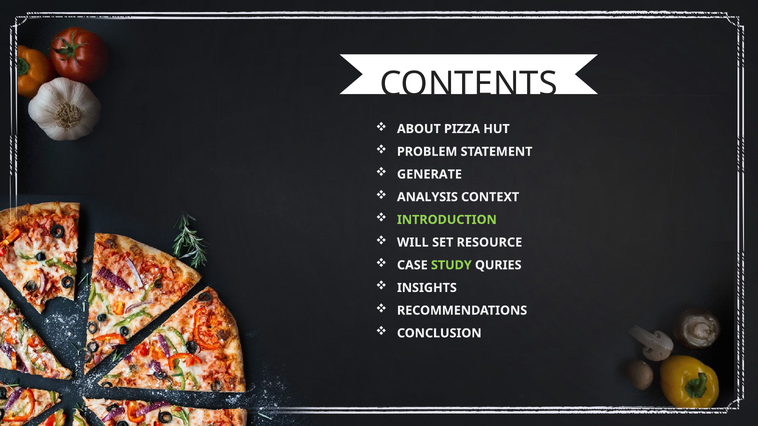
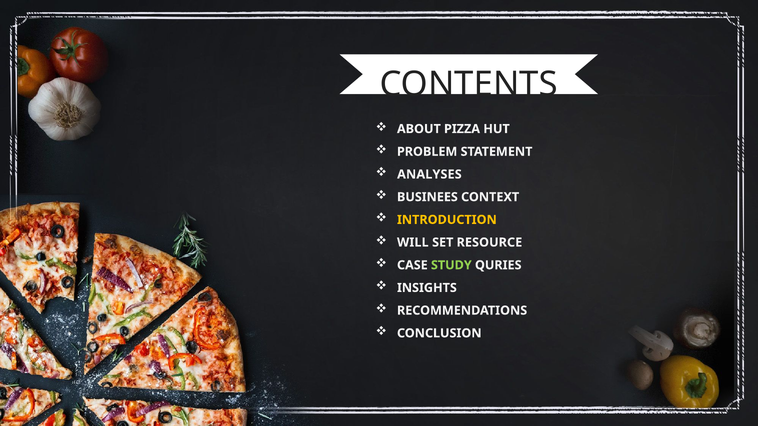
GENERATE: GENERATE -> ANALYSES (429, 175)
ANALYSIS: ANALYSIS -> BUSINEES (427, 197)
INTRODUCTION colour: light green -> yellow (447, 220)
